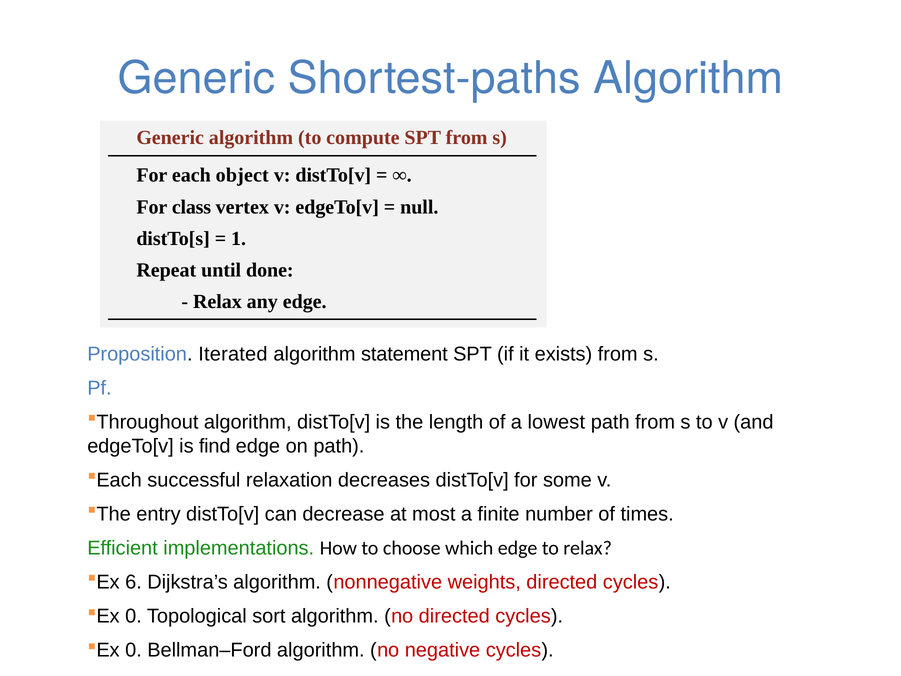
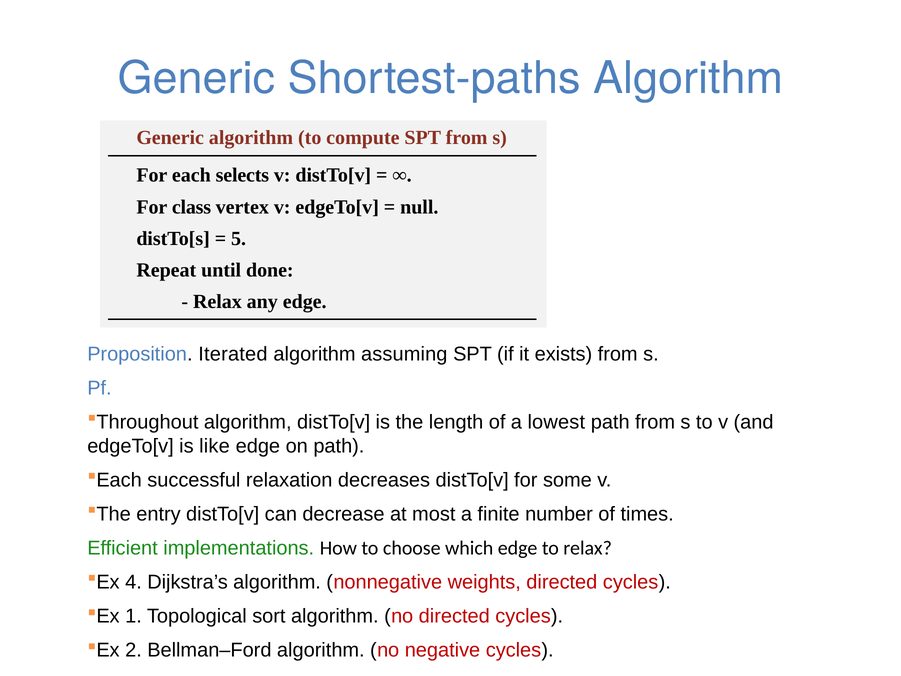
object: object -> selects (242, 175)
1: 1 -> 5 (239, 238)
statement: statement -> assuming (404, 354)
find: find -> like (215, 446)
6: 6 -> 4 (133, 582)
0: 0 -> 1 (133, 616)
0: 0 -> 2 (133, 650)
